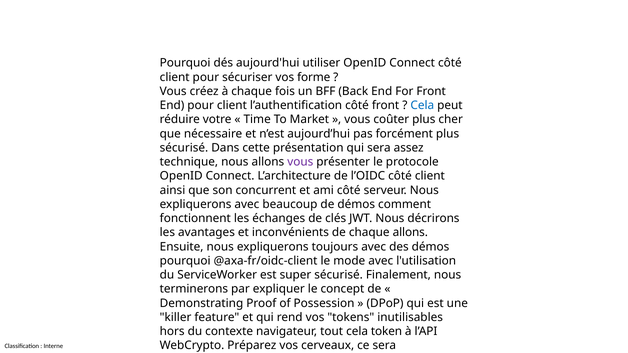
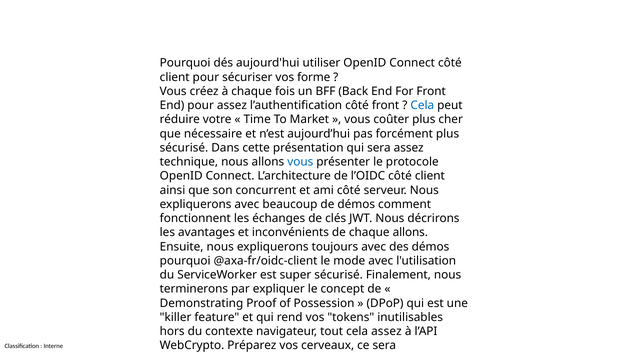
pour client: client -> assez (232, 106)
vous colour: purple -> blue (300, 162)
cela token: token -> assez (386, 332)
